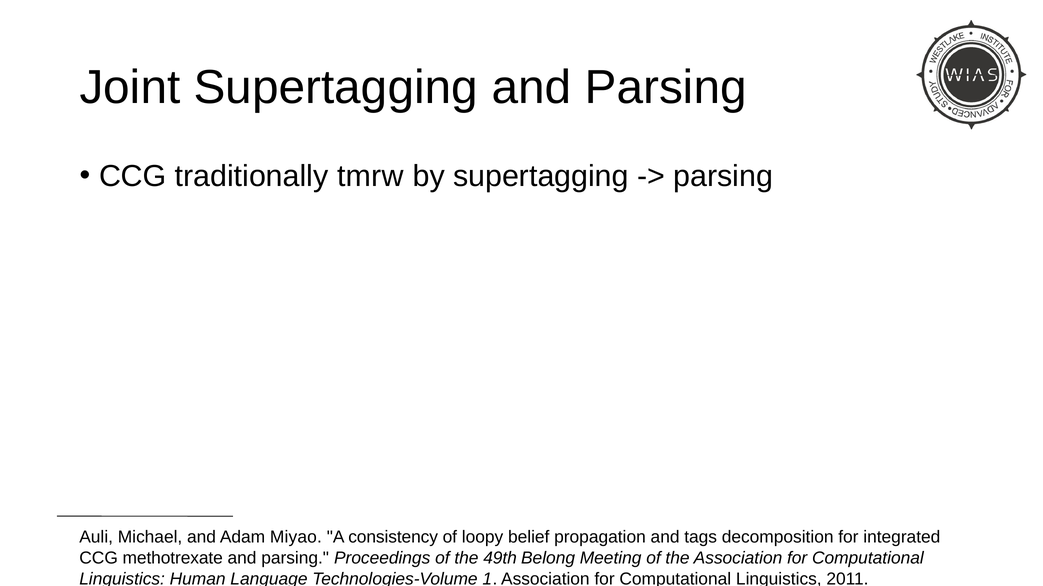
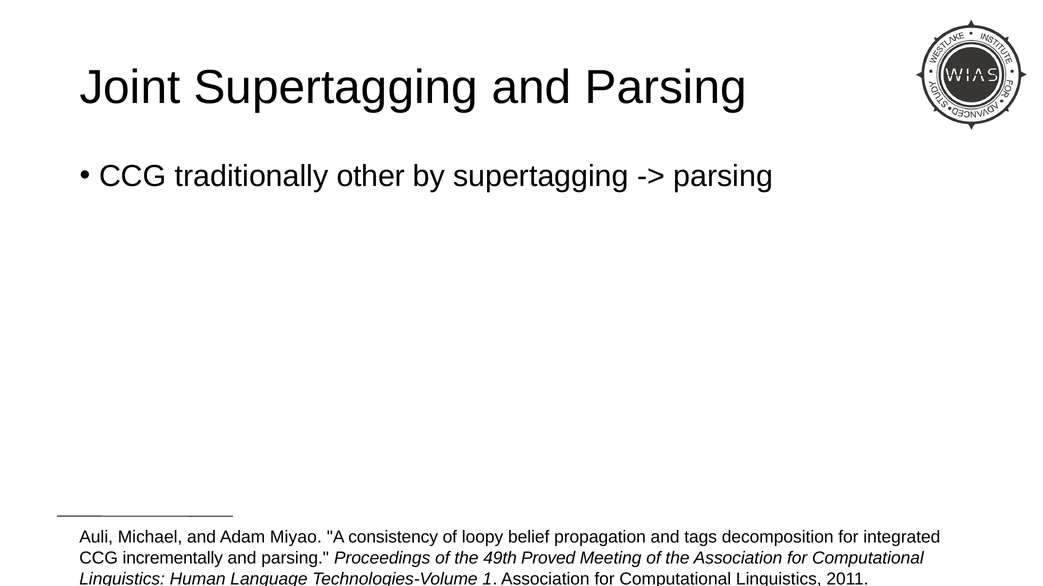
tmrw: tmrw -> other (371, 176)
methotrexate: methotrexate -> incrementally (173, 559)
Belong: Belong -> Proved (548, 559)
